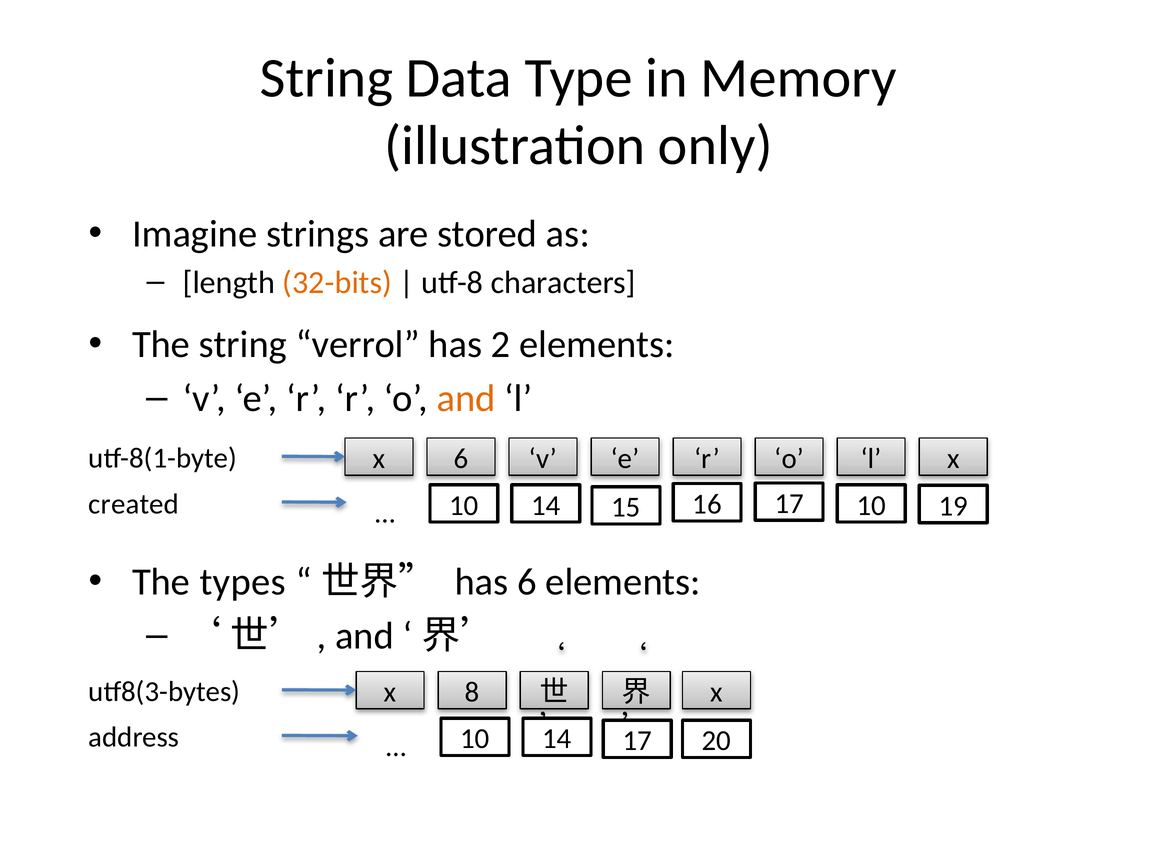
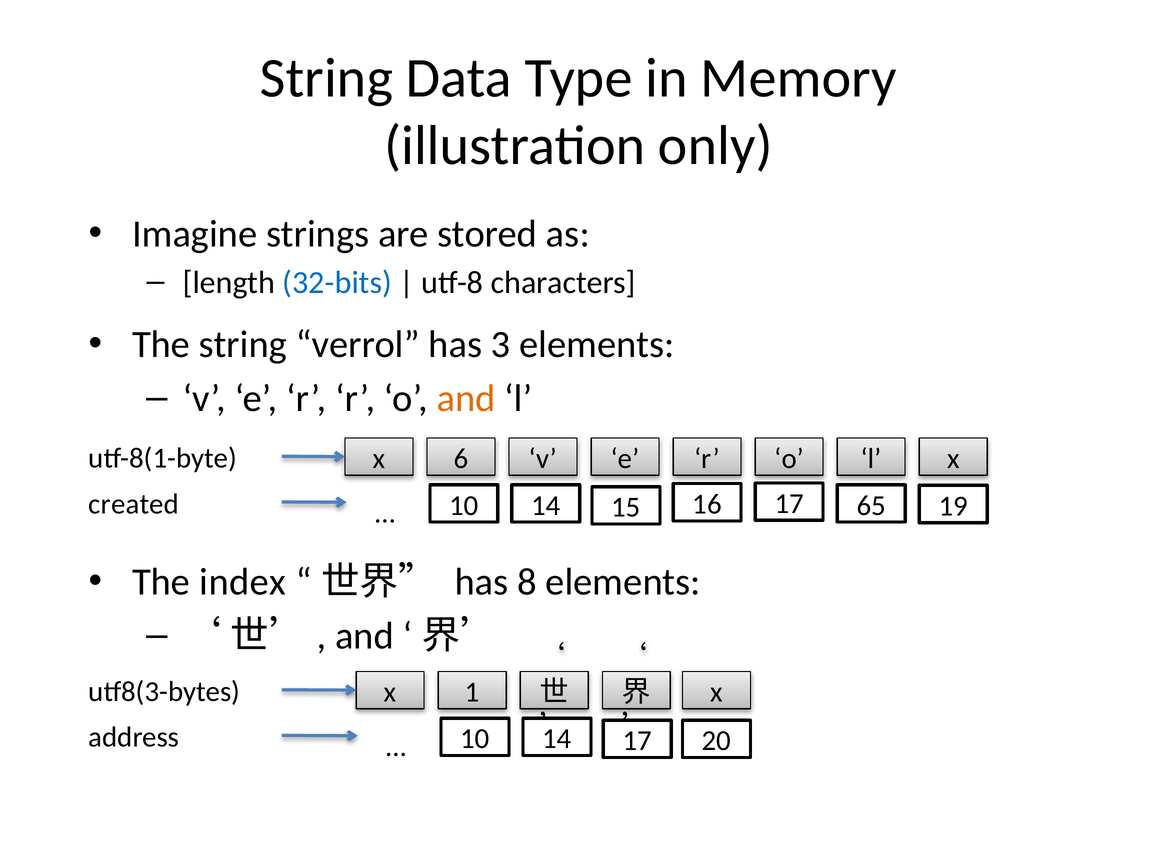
32-bits colour: orange -> blue (337, 283)
2: 2 -> 3 (501, 345)
10: 10 -> 65 (871, 505)
types: types -> index (243, 582)
has 6: 6 -> 8 (527, 582)
8: 8 -> 1 (472, 692)
